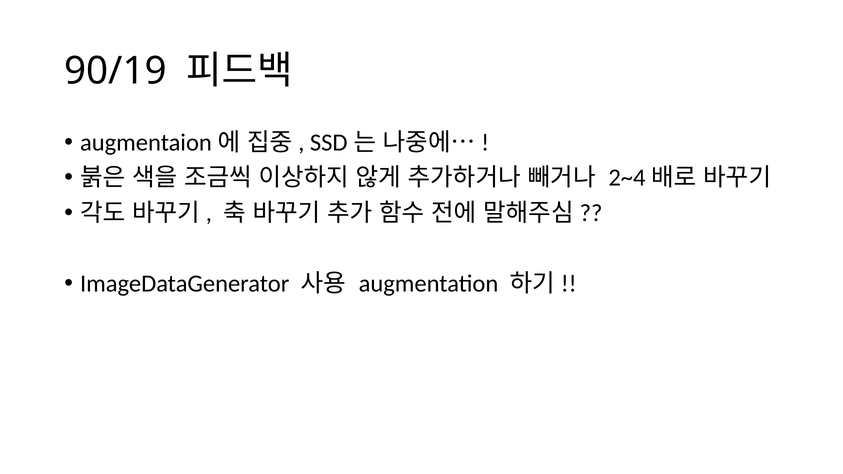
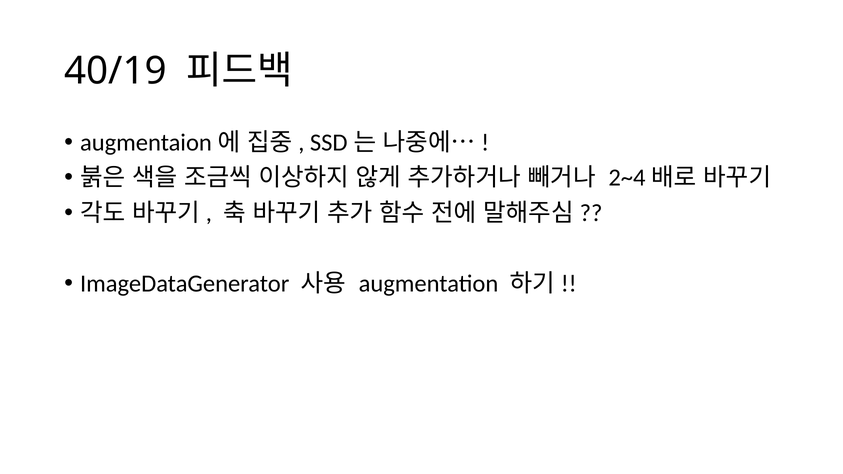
90/19: 90/19 -> 40/19 (116, 71)
